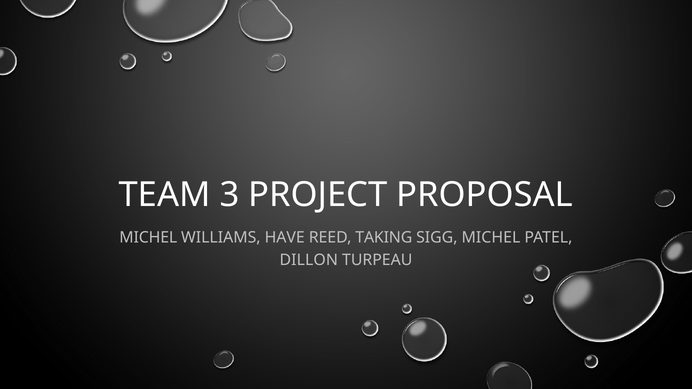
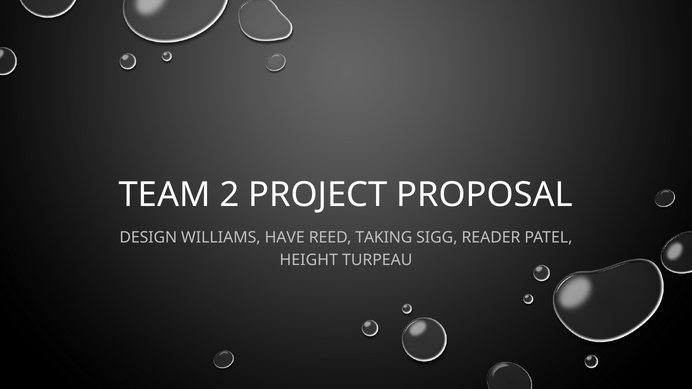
3: 3 -> 2 (229, 195)
MICHEL: MICHEL -> DESIGN (148, 238)
SIGG MICHEL: MICHEL -> READER (491, 238)
DILLON: DILLON -> HEIGHT (309, 260)
